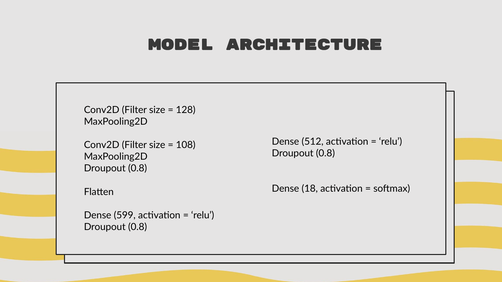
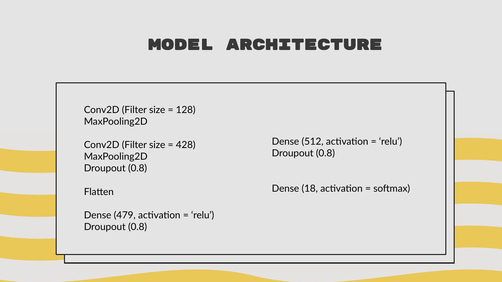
108: 108 -> 428 (186, 145)
599: 599 -> 479 (125, 216)
